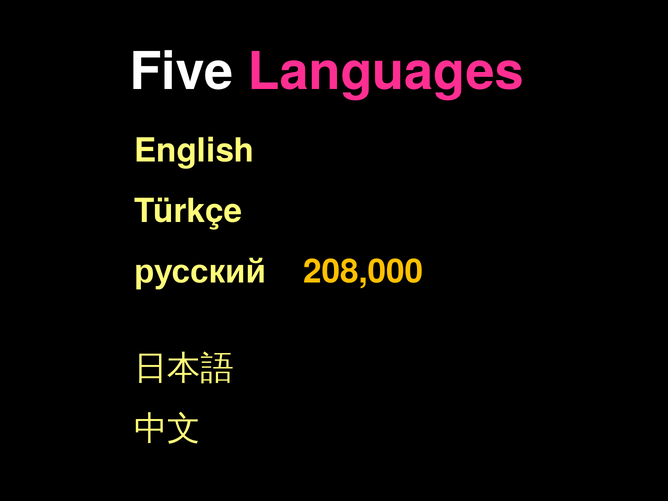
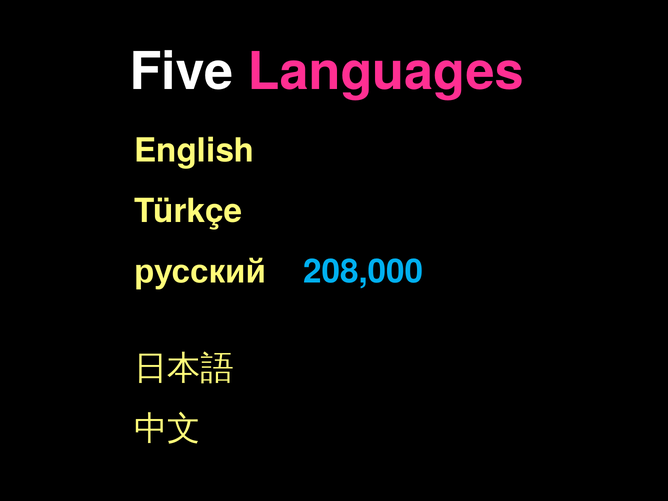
208,000 colour: yellow -> light blue (363, 272)
